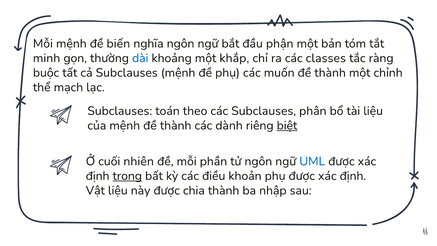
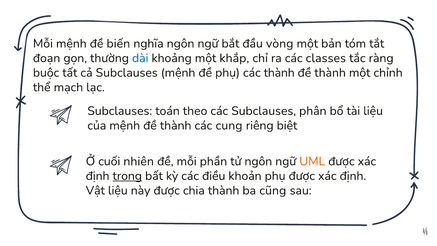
phận: phận -> vòng (280, 43)
minh: minh -> đoạn (47, 58)
các muốn: muốn -> thành (279, 73)
dành: dành -> cung (229, 125)
biệt underline: present -> none (287, 125)
UML colour: blue -> orange (312, 161)
nhập: nhập -> cũng (273, 190)
